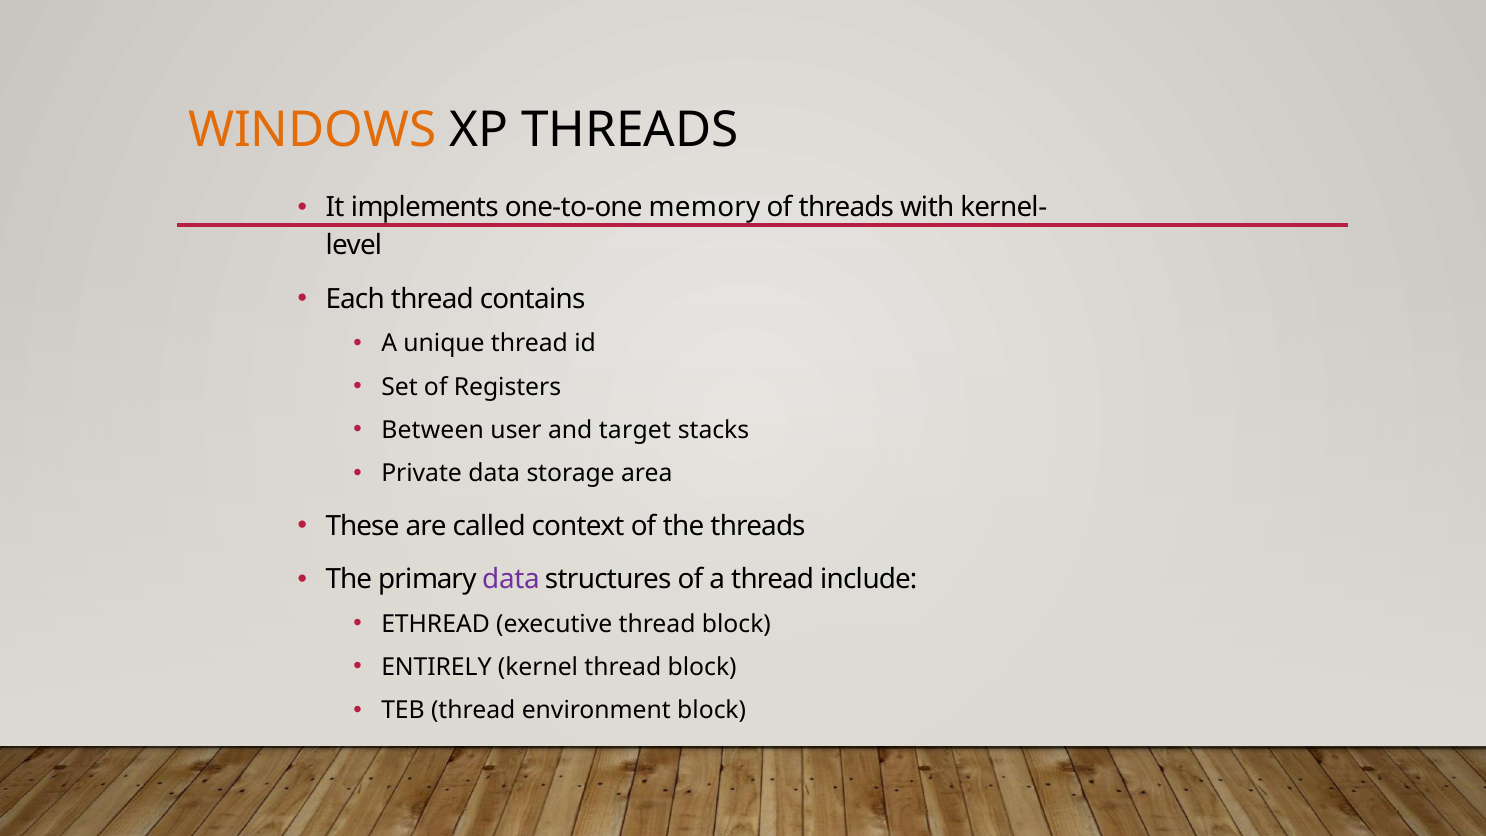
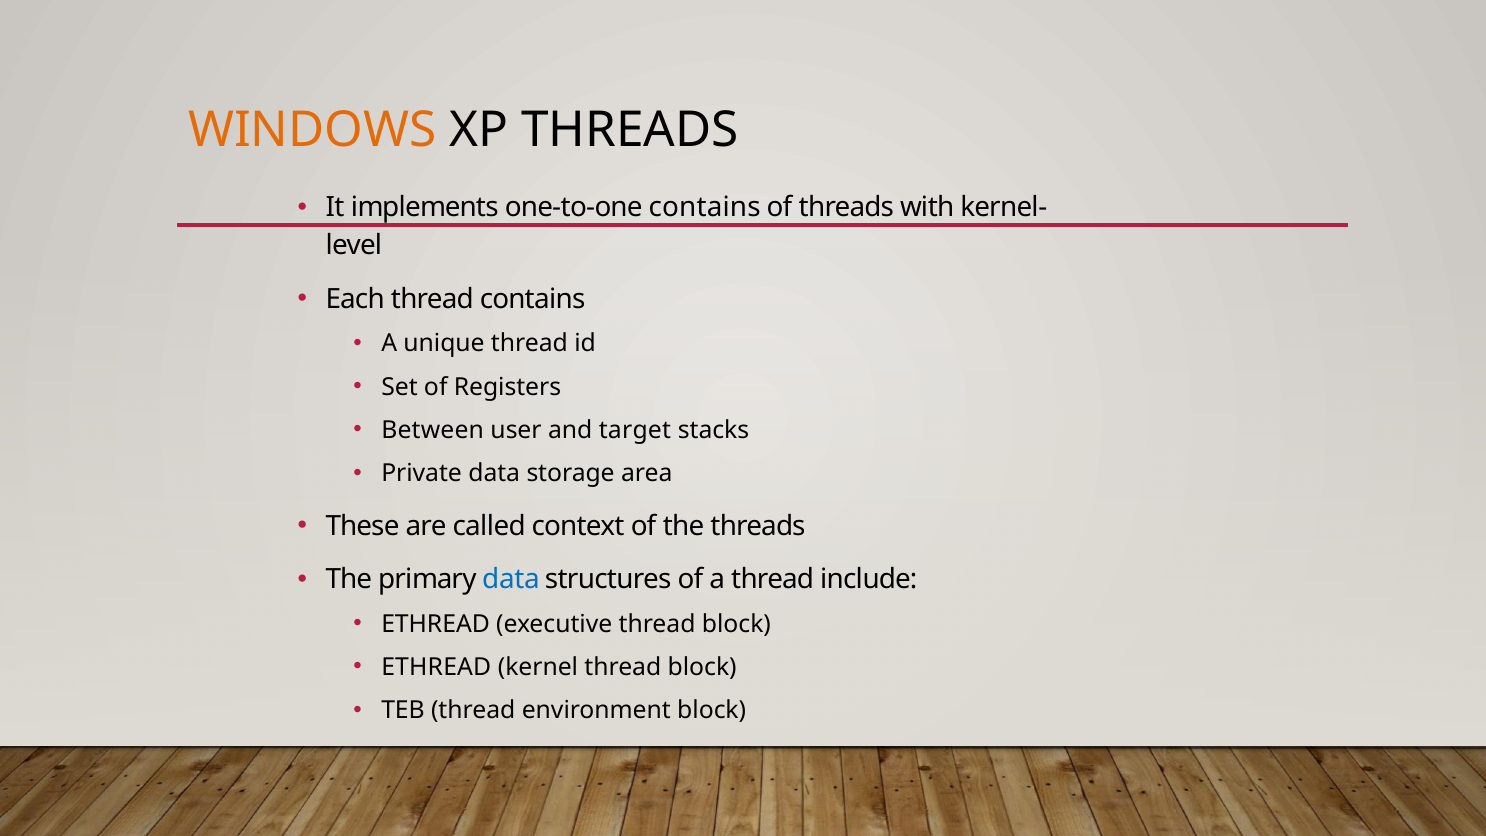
one-to-one memory: memory -> contains (705, 208)
data colour: purple -> blue (511, 579)
ENTIRELY: ENTIRELY -> ETHREAD (436, 667)
